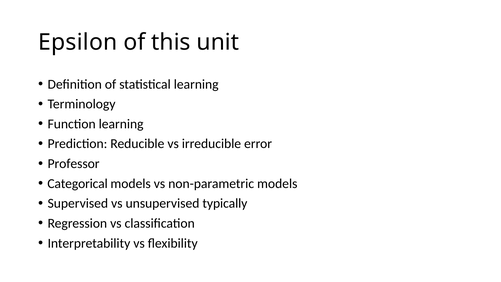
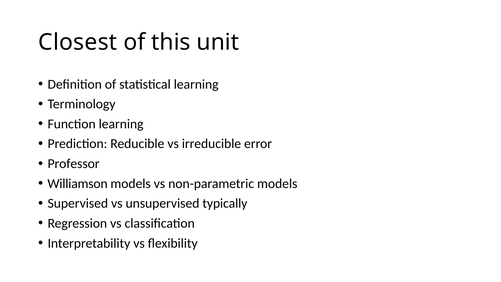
Epsilon: Epsilon -> Closest (78, 42)
Categorical: Categorical -> Williamson (78, 183)
